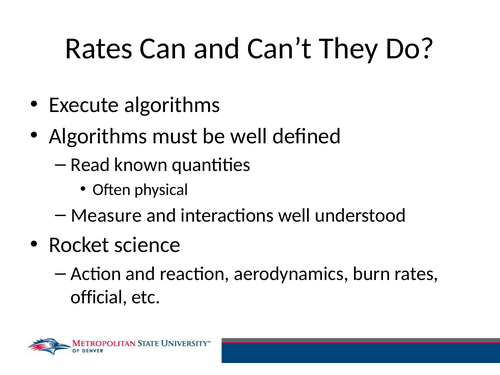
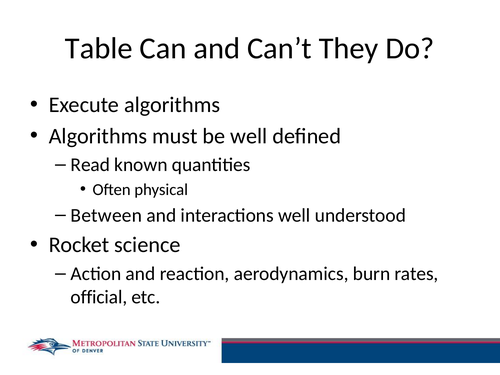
Rates: Rates -> Table (99, 48)
Measure: Measure -> Between (106, 215)
